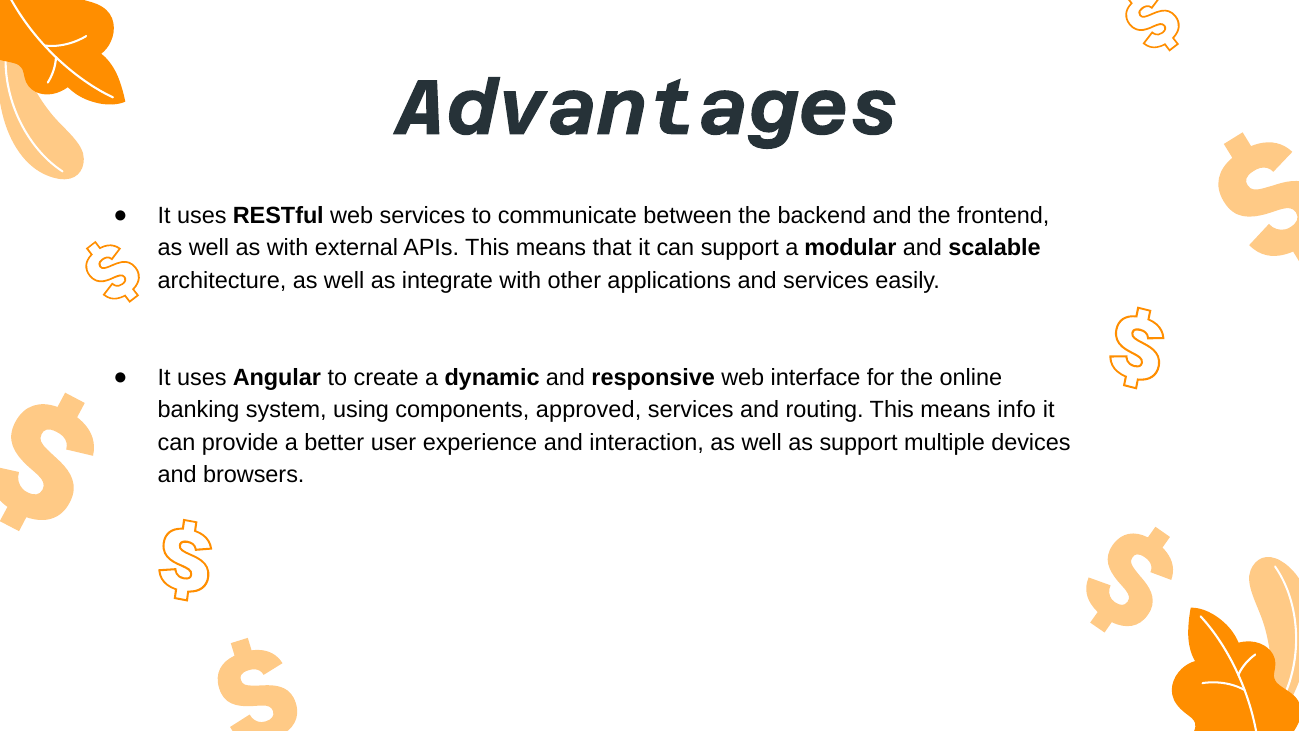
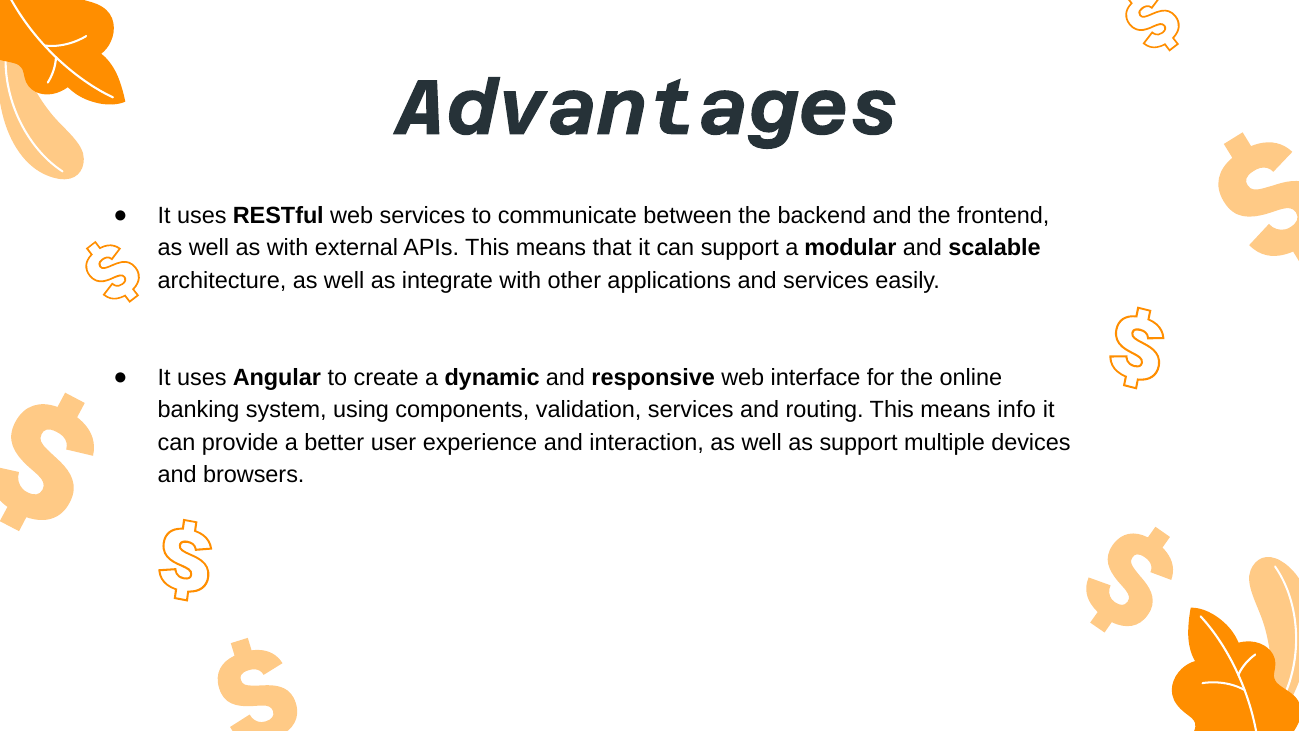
approved: approved -> validation (589, 410)
